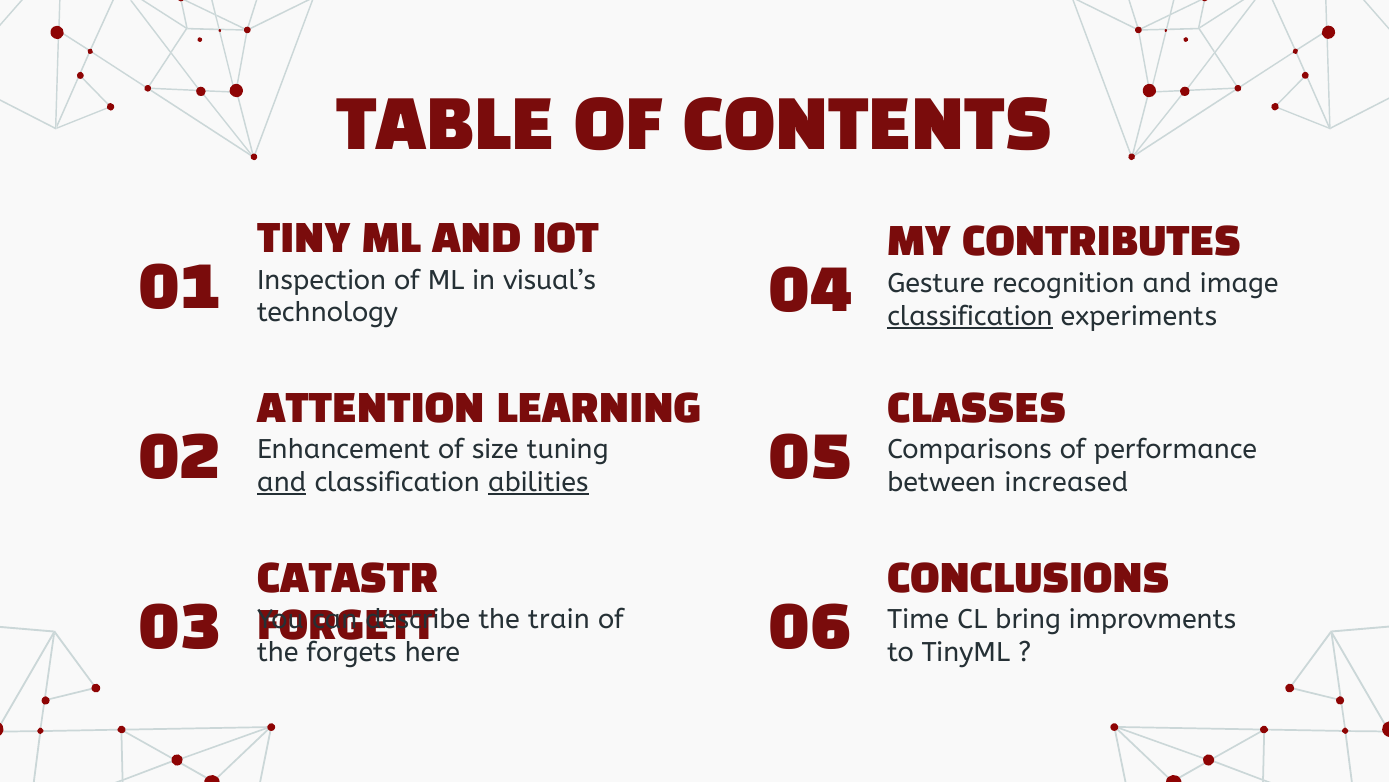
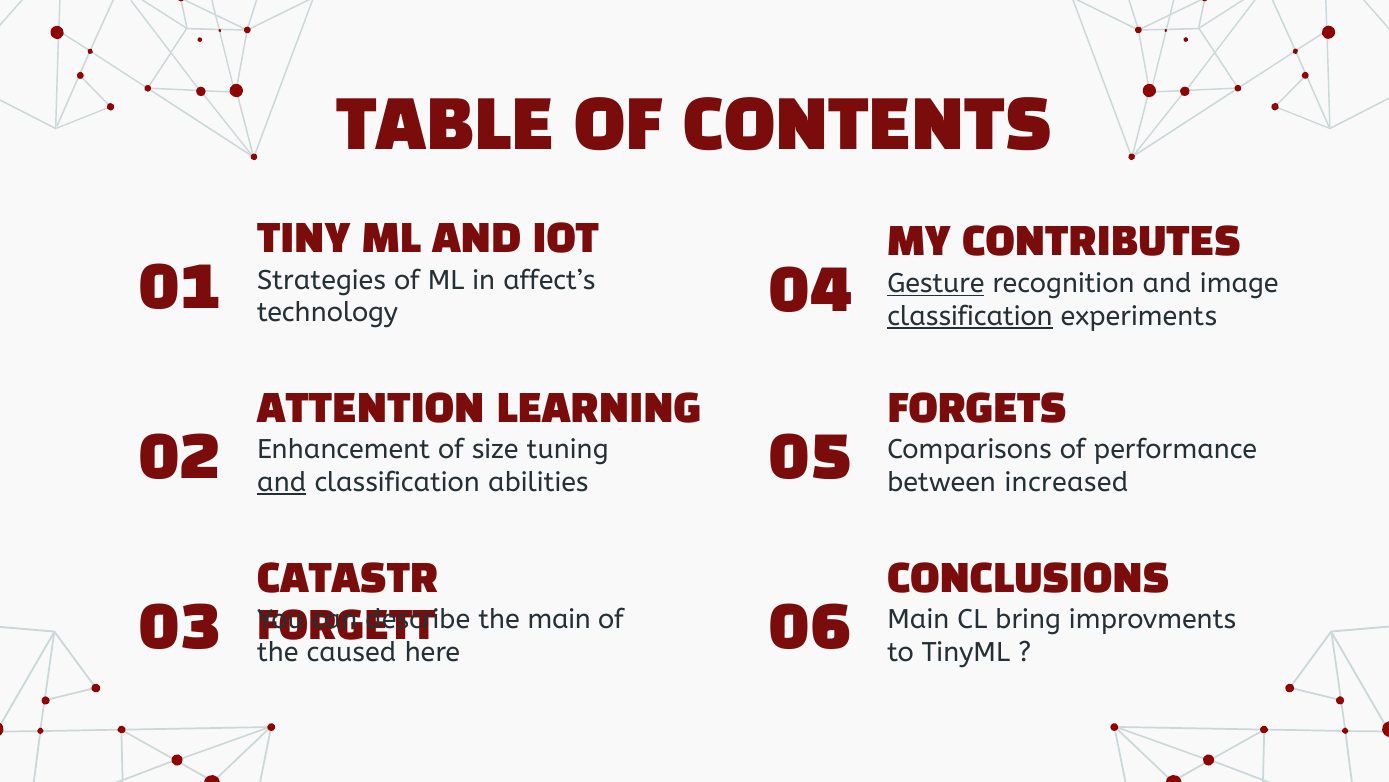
Inspection: Inspection -> Strategies (322, 280)
visual’s: visual’s -> affect’s (549, 280)
Gesture underline: none -> present (936, 283)
CLASSES: CLASSES -> FORGETS (977, 410)
abilities underline: present -> none (538, 482)
the train: train -> main (559, 619)
Time: Time -> Main (918, 619)
forgets: forgets -> caused (352, 652)
